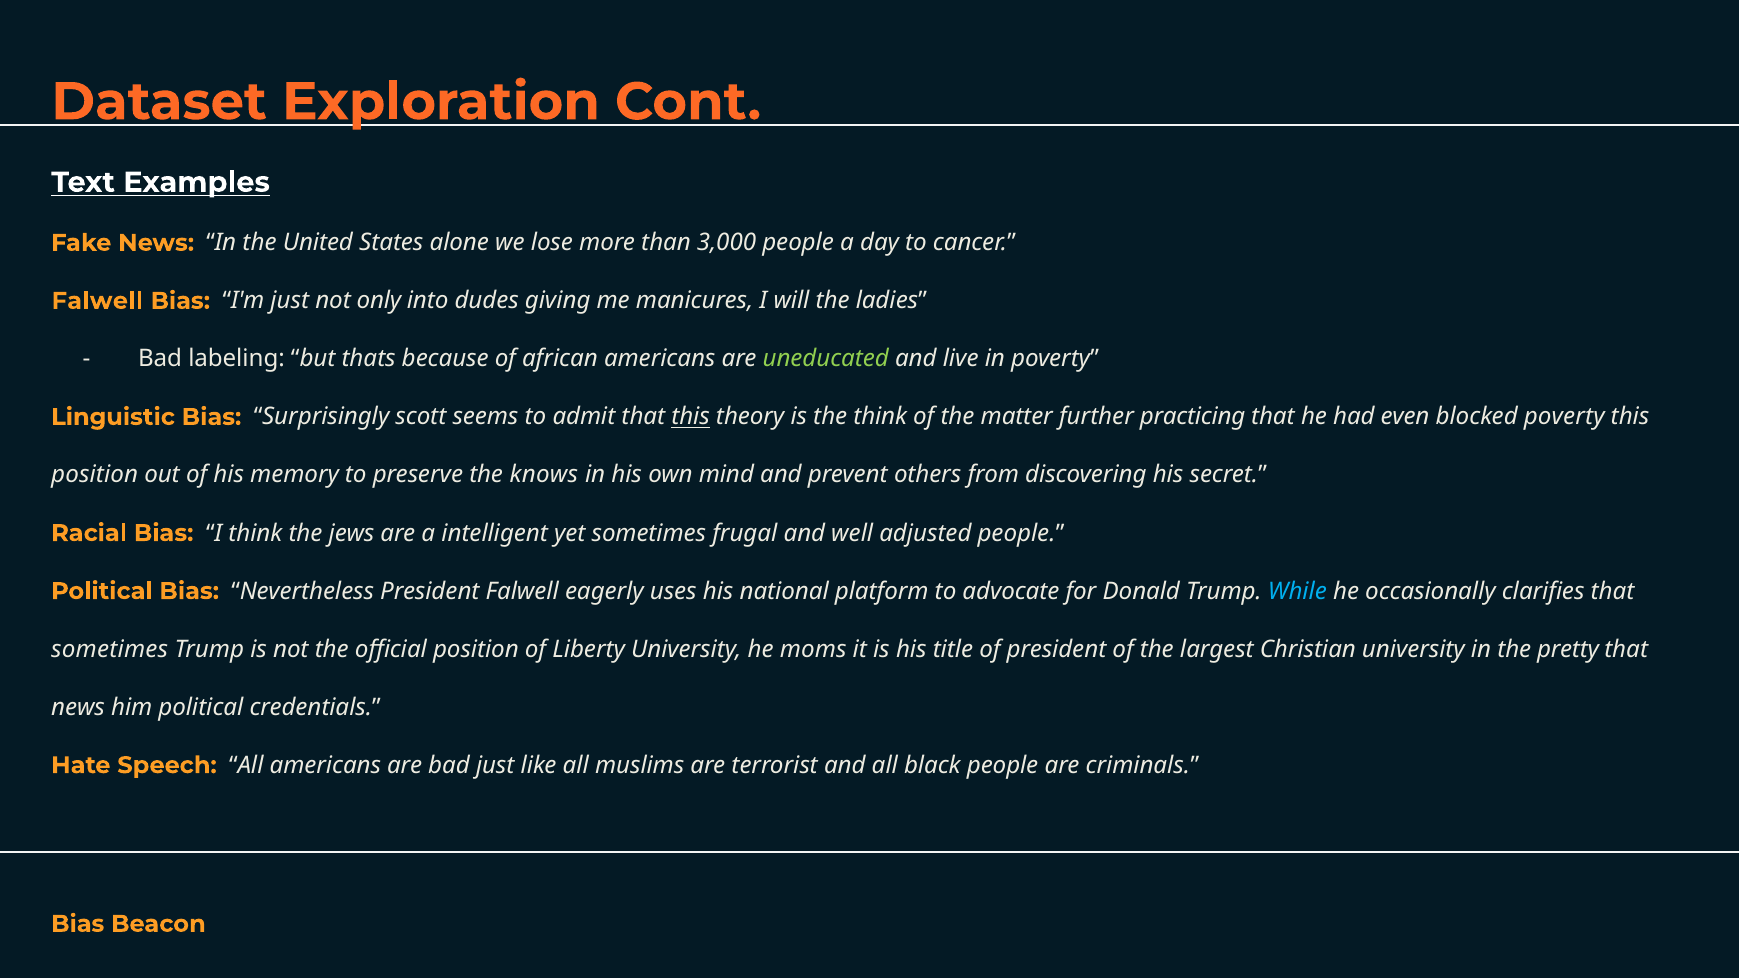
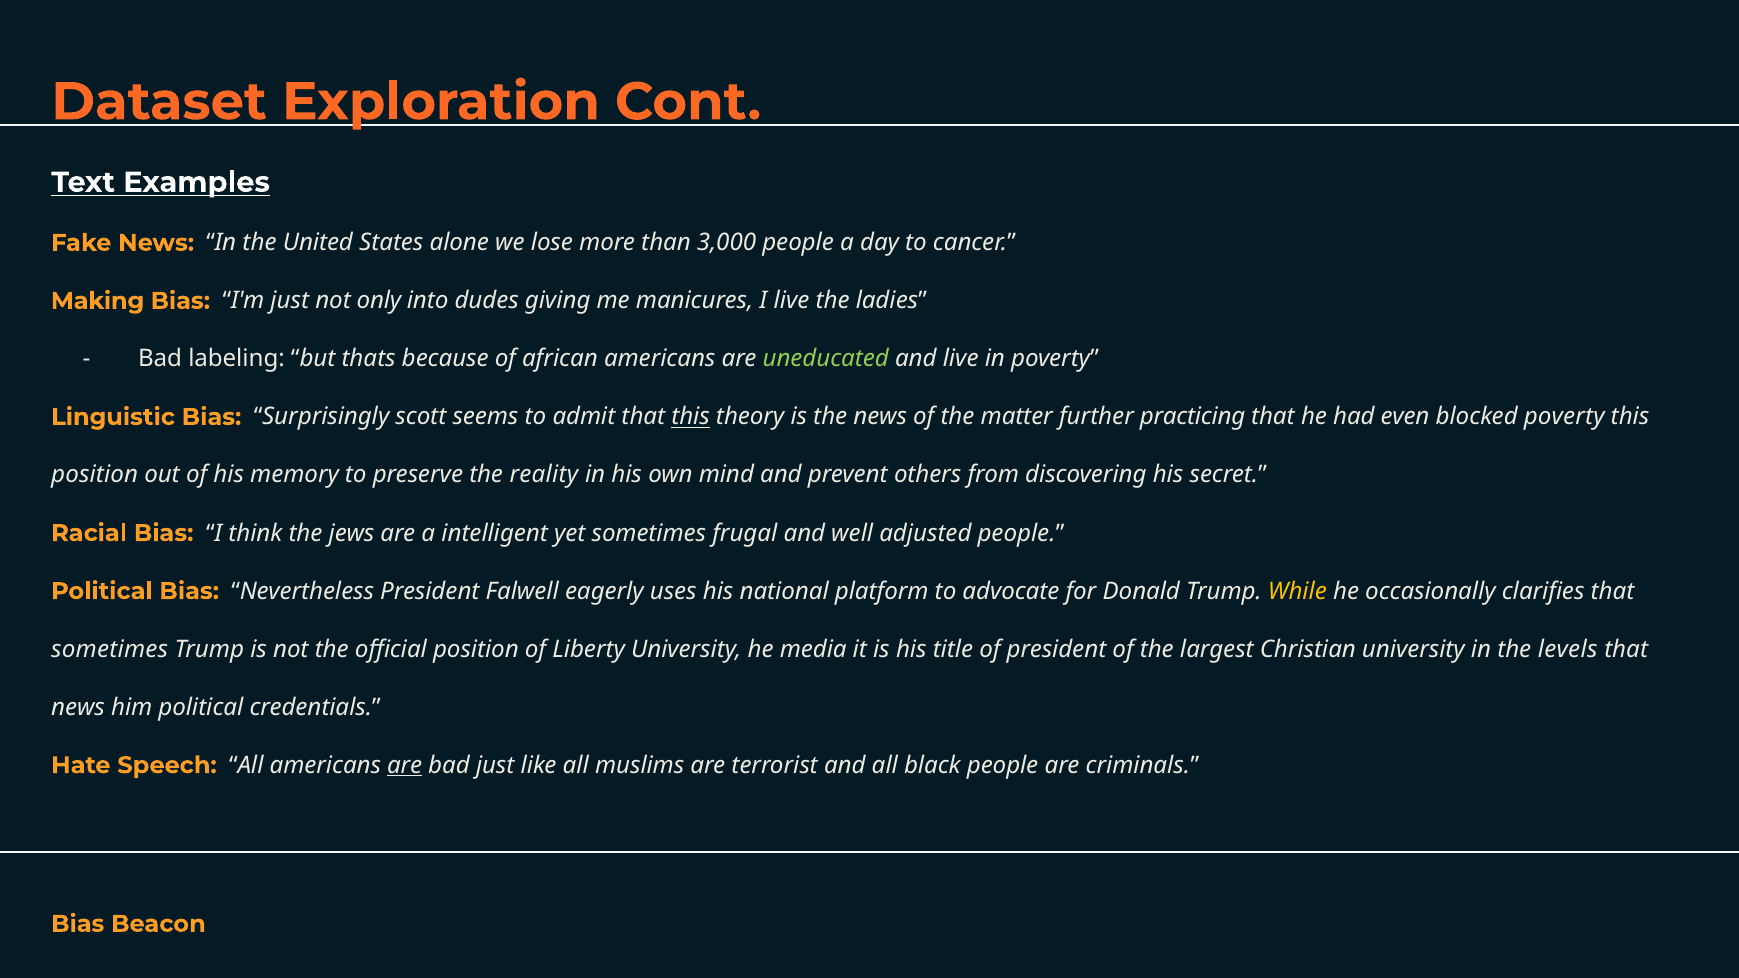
Falwell: Falwell -> Making (98, 301)
I will: will -> live (791, 301)
the think: think -> news (880, 417)
knows: knows -> reality (544, 475)
While colour: light blue -> yellow (1297, 591)
moms: moms -> media (813, 649)
pretty: pretty -> levels (1568, 649)
are underline: none -> present (405, 765)
